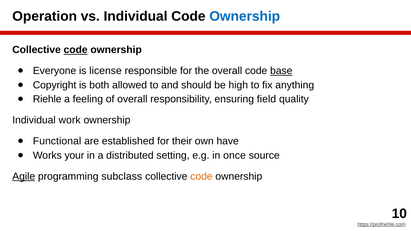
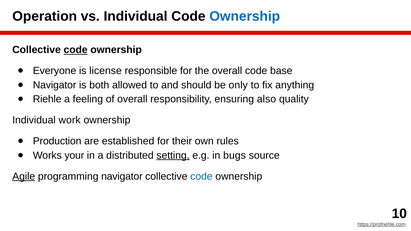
base underline: present -> none (281, 71)
Copyright: Copyright -> Navigator (55, 85)
high: high -> only (238, 85)
field: field -> also (266, 99)
Functional: Functional -> Production (57, 141)
have: have -> rules (228, 141)
setting underline: none -> present (173, 155)
once: once -> bugs (235, 155)
programming subclass: subclass -> navigator (122, 176)
code colour: orange -> blue (201, 176)
